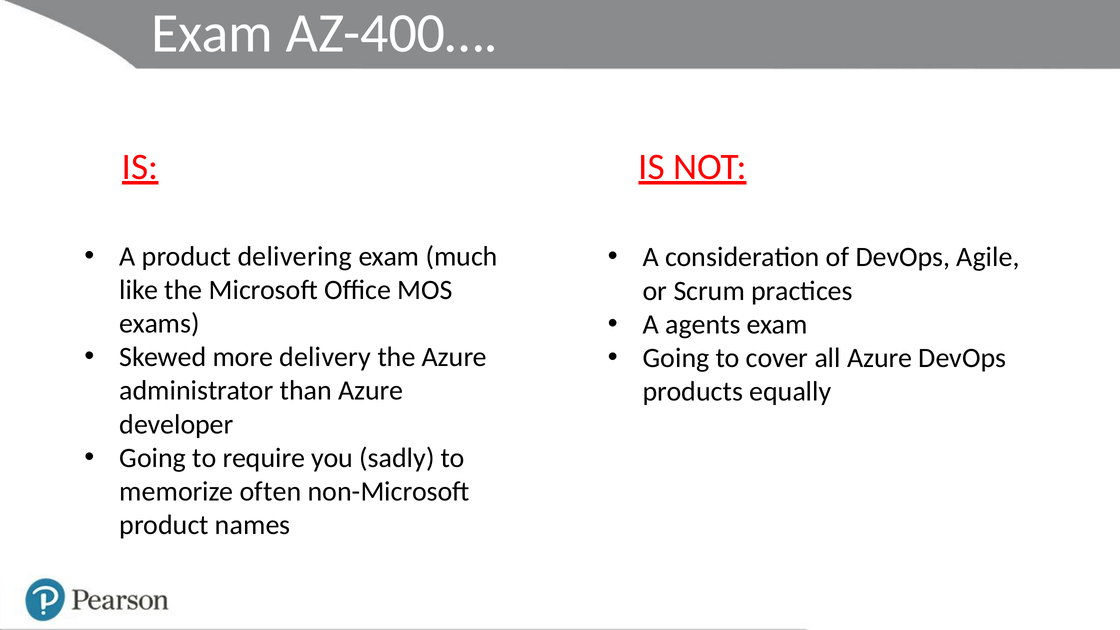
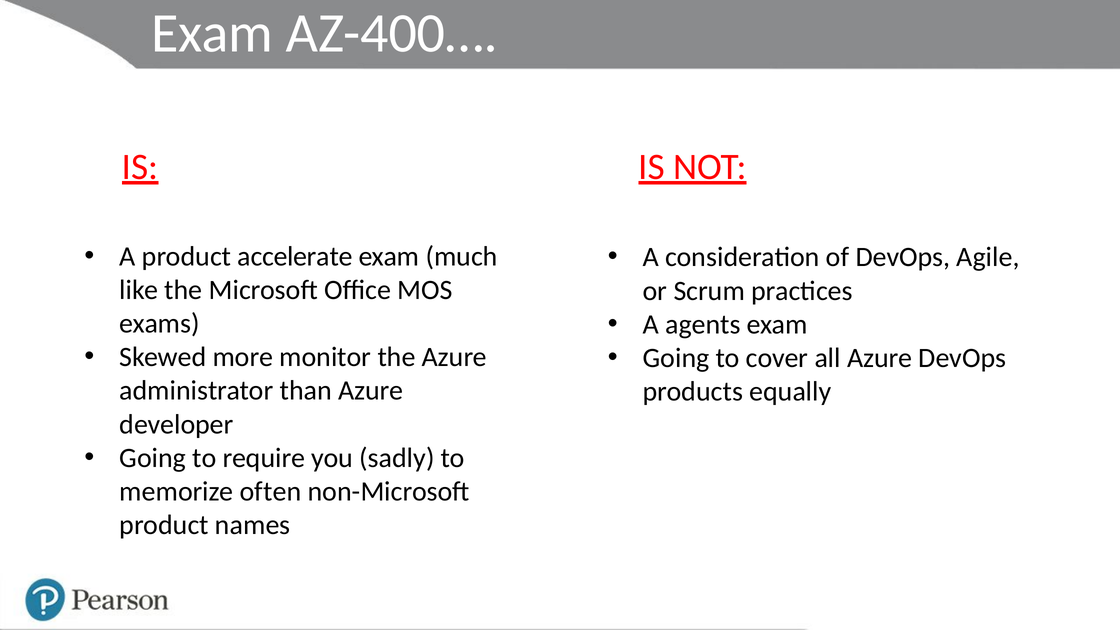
delivering: delivering -> accelerate (295, 256)
delivery: delivery -> monitor (325, 357)
